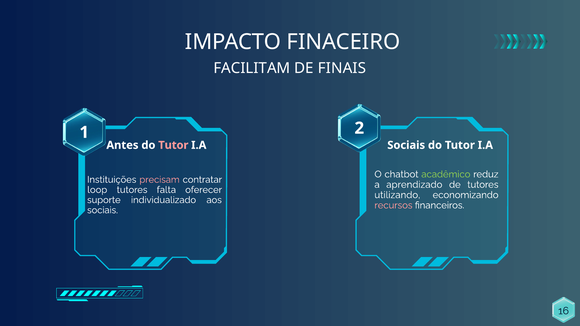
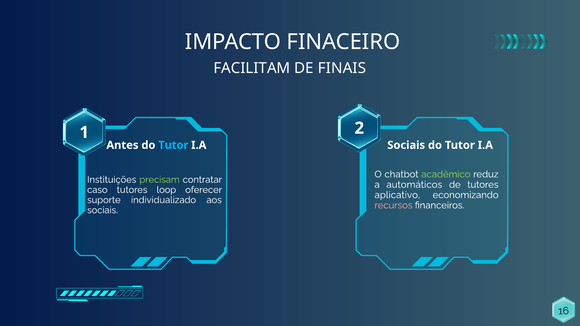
Tutor colour: pink -> light blue (173, 145)
precisam colour: pink -> light green (160, 180)
aprendizado: aprendizado -> automáticos (414, 185)
loop: loop -> caso (97, 190)
falta: falta -> loop (166, 190)
utilizando: utilizando -> aplicativo (397, 195)
